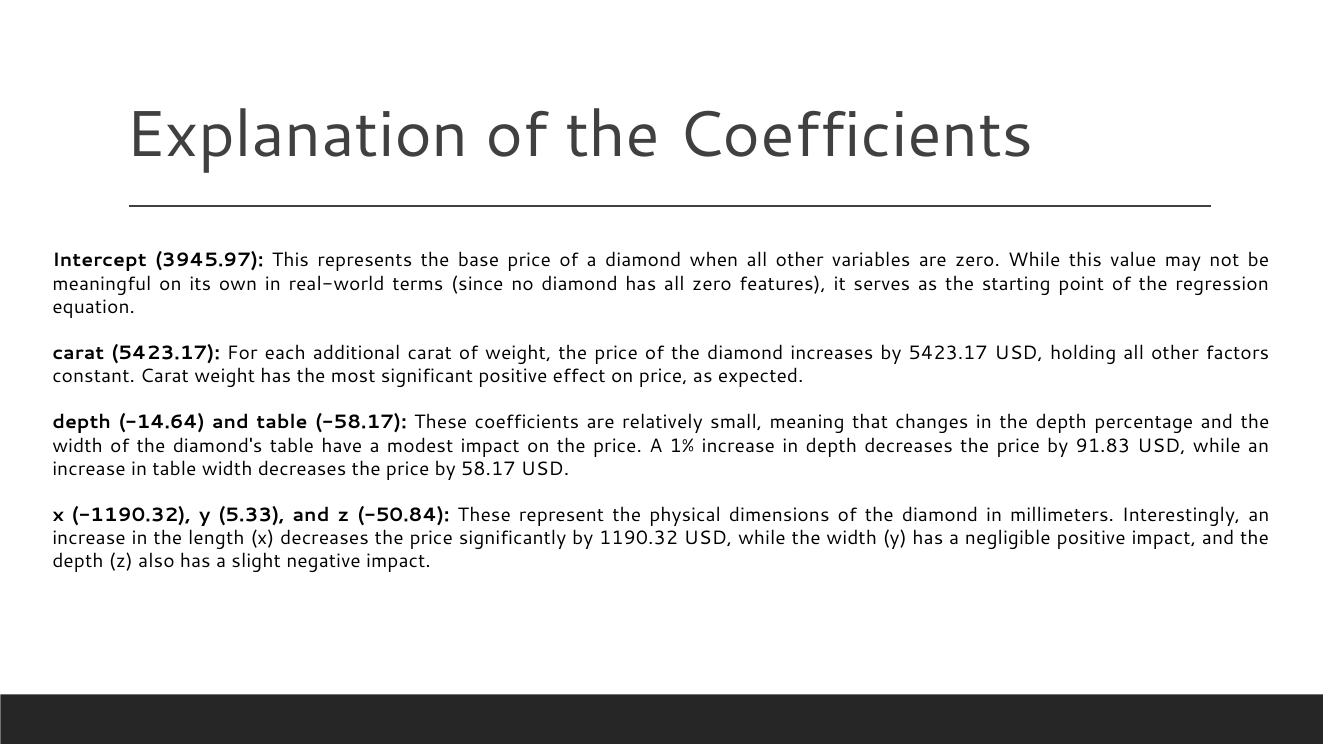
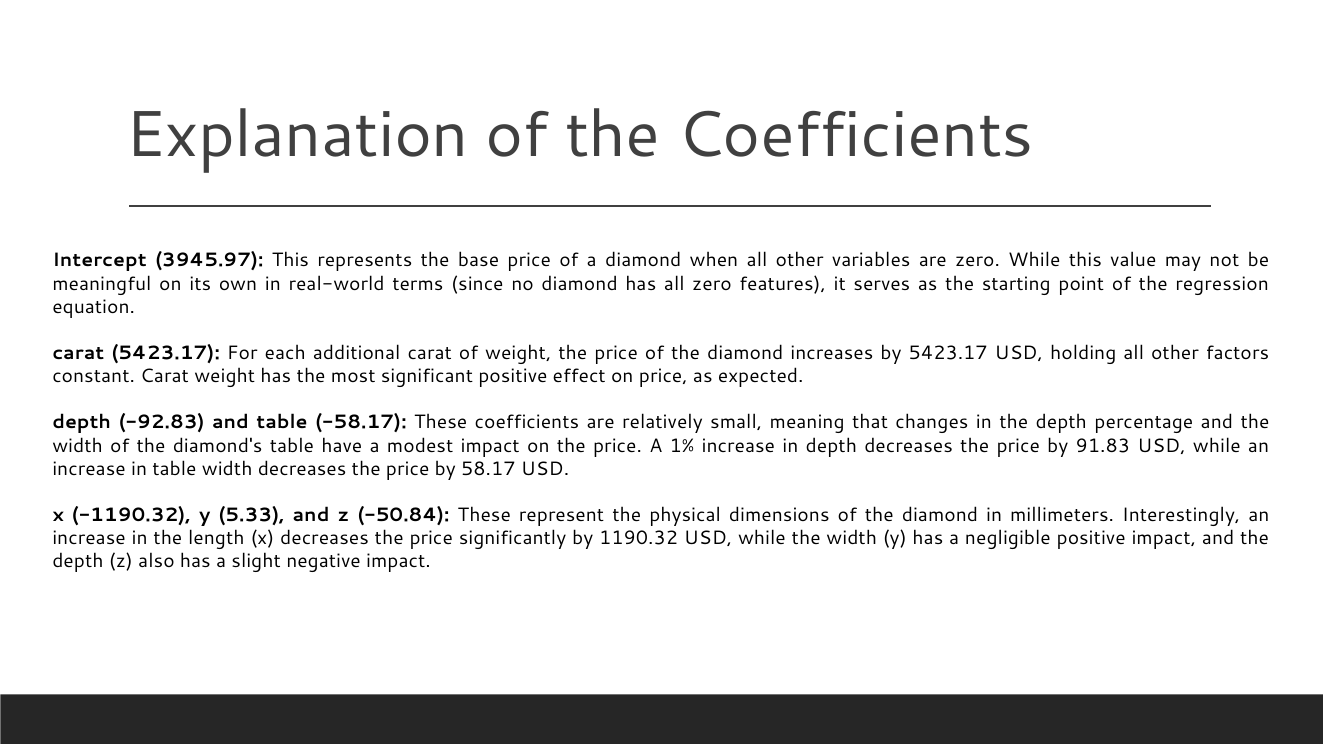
-14.64: -14.64 -> -92.83 (162, 423)
